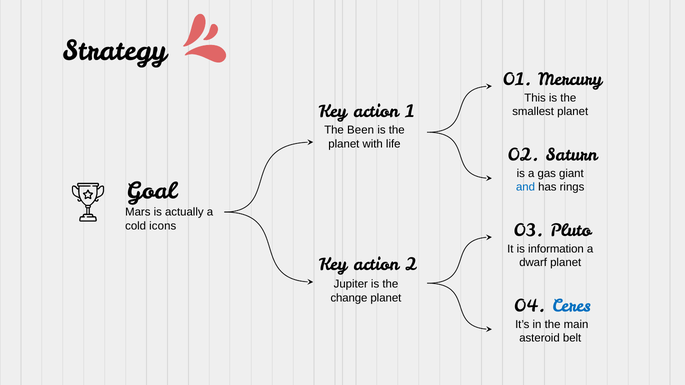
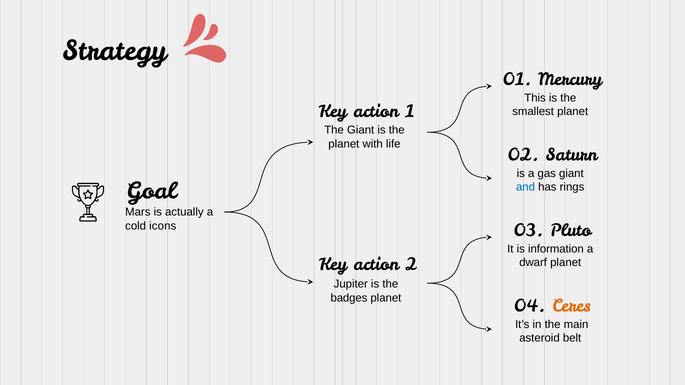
The Been: Been -> Giant (361, 130)
change: change -> badges (349, 298)
Ceres colour: blue -> orange (571, 306)
